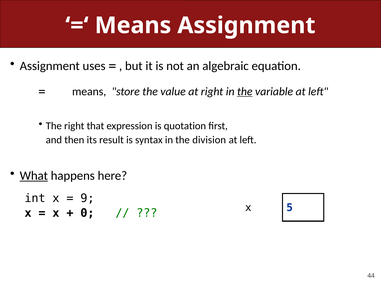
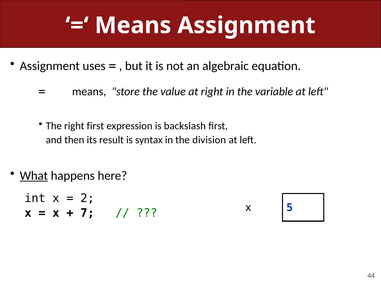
the underline: present -> none (245, 91)
right that: that -> first (95, 126)
quotation: quotation -> backslash (185, 126)
9: 9 -> 2 (87, 198)
0: 0 -> 7 (87, 213)
